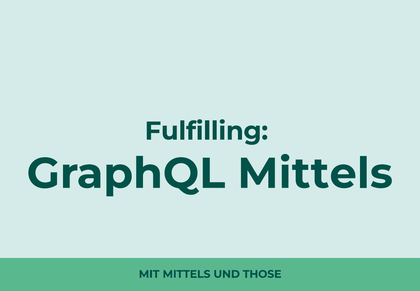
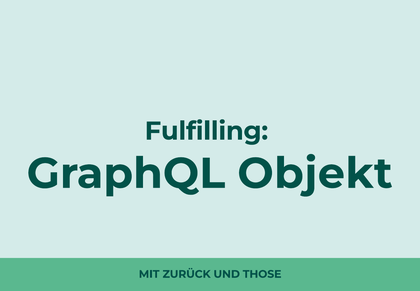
GraphQL Mittels: Mittels -> Objekt (315, 174)
MIT MITTELS: MITTELS -> ZURÜCK (187, 274)
